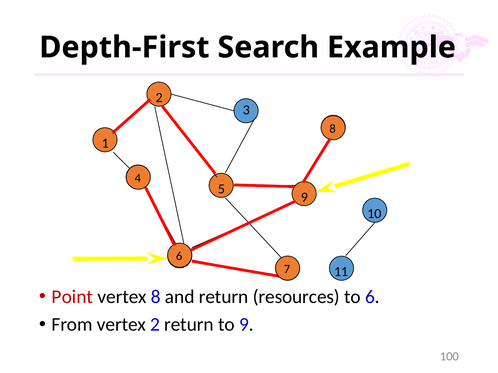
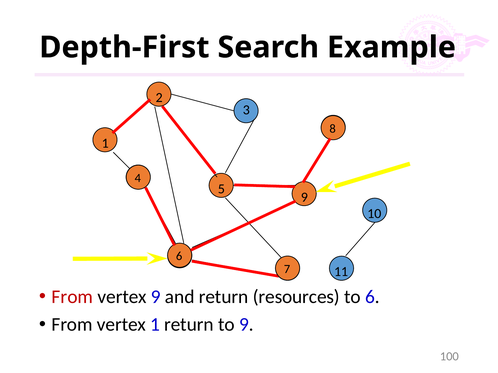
Point: Point -> From (72, 297)
vertex 8: 8 -> 9 (156, 297)
vertex 2: 2 -> 1 (155, 325)
